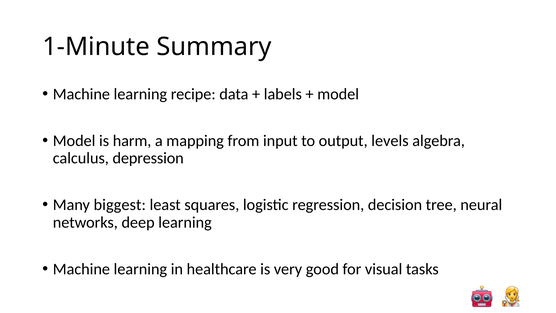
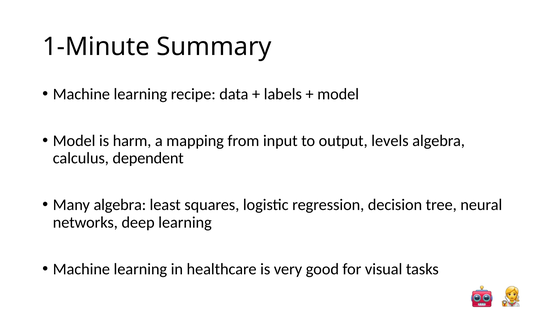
depression: depression -> dependent (148, 158)
Many biggest: biggest -> algebra (120, 205)
